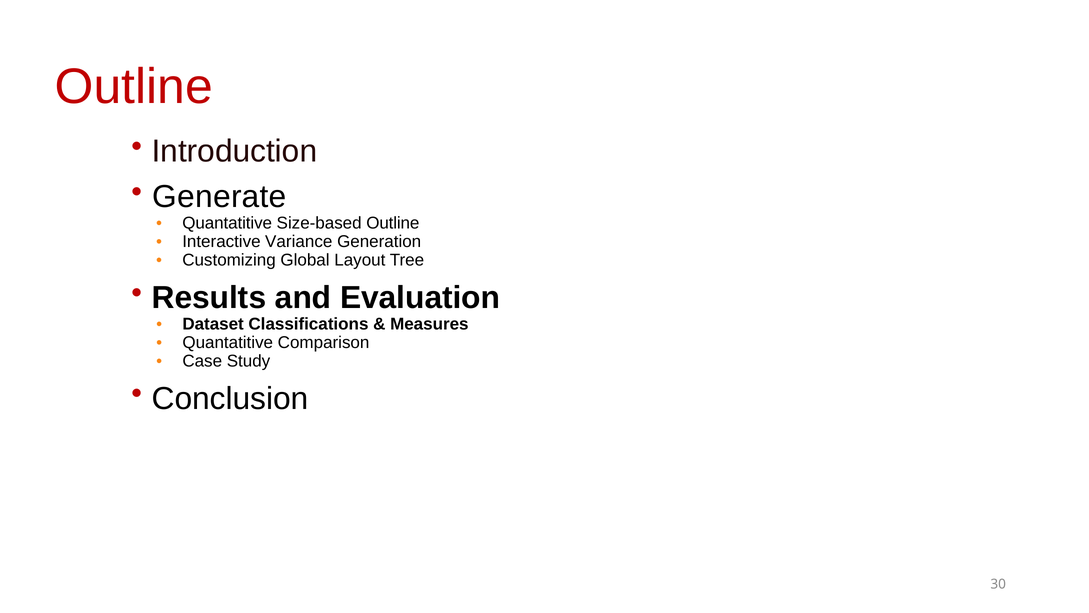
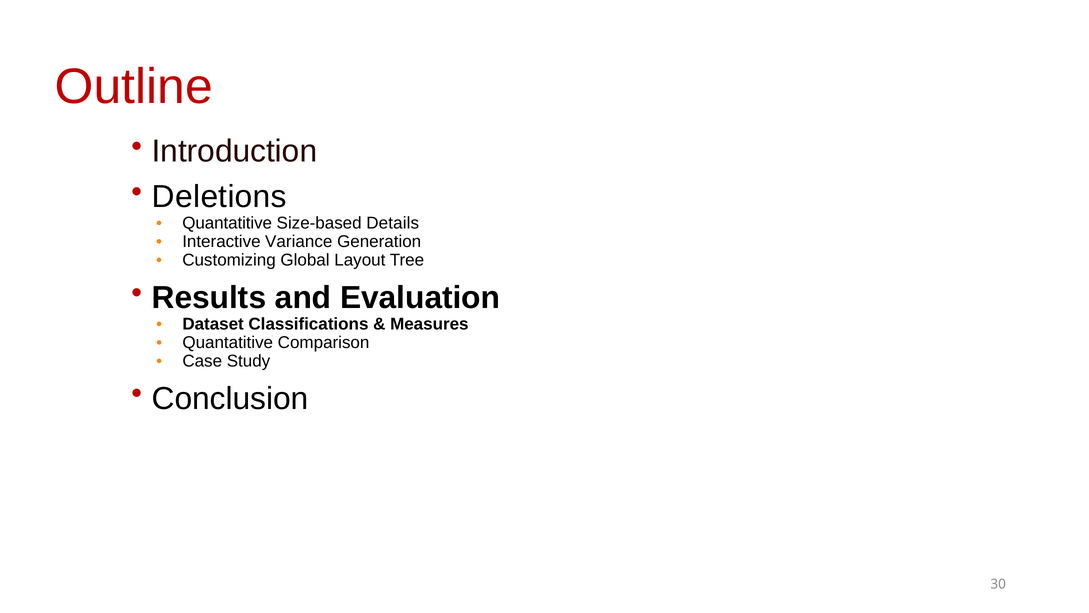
Generate: Generate -> Deletions (219, 197)
Size-based Outline: Outline -> Details (393, 223)
